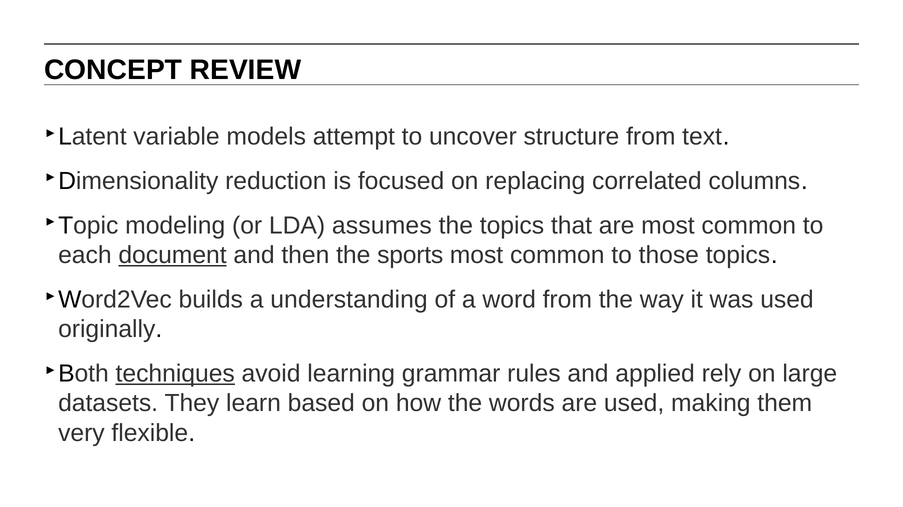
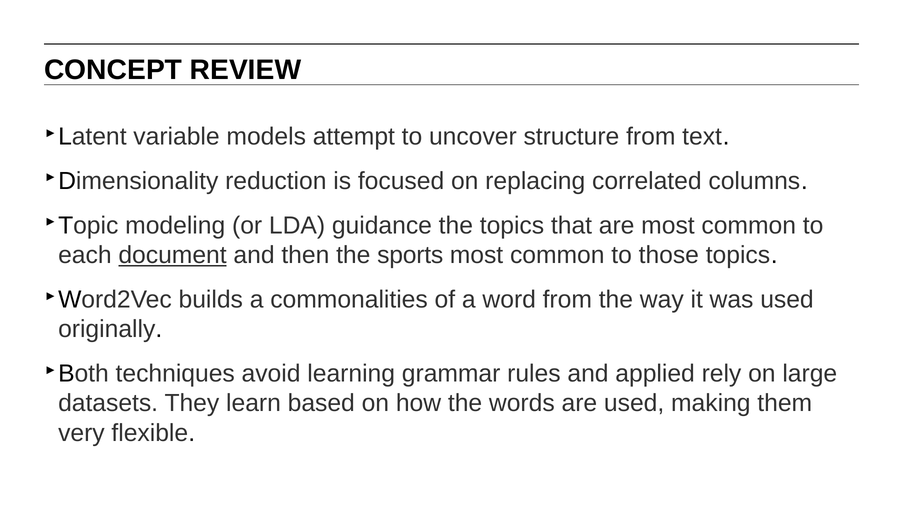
assumes: assumes -> guidance (382, 225)
understanding: understanding -> commonalities (349, 300)
techniques underline: present -> none (175, 374)
